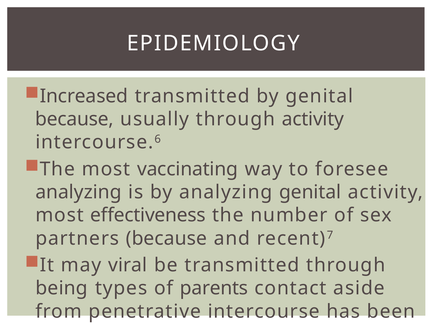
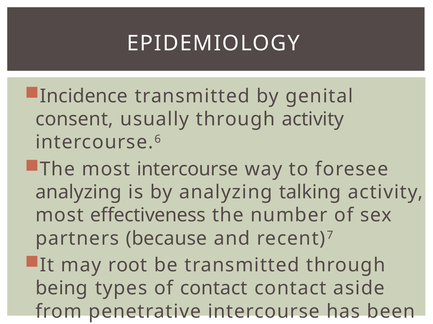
Increased: Increased -> Incidence (84, 96)
because: because -> consent (74, 120)
most vaccinating: vaccinating -> intercourse (188, 170)
analyzing genital: genital -> talking (310, 193)
viral: viral -> root (128, 266)
of parents: parents -> contact (214, 289)
